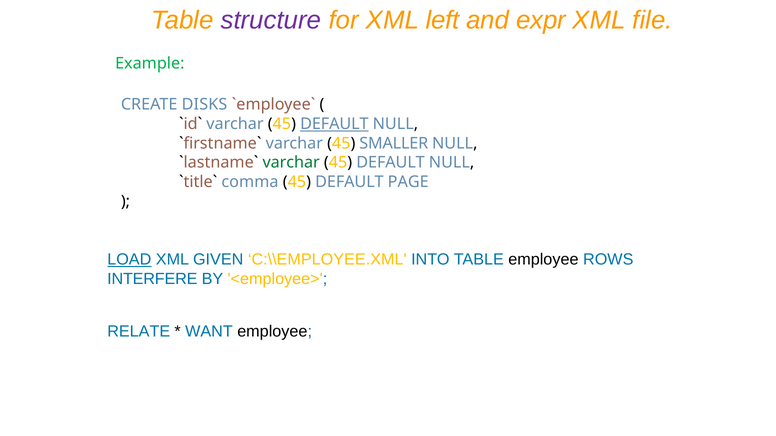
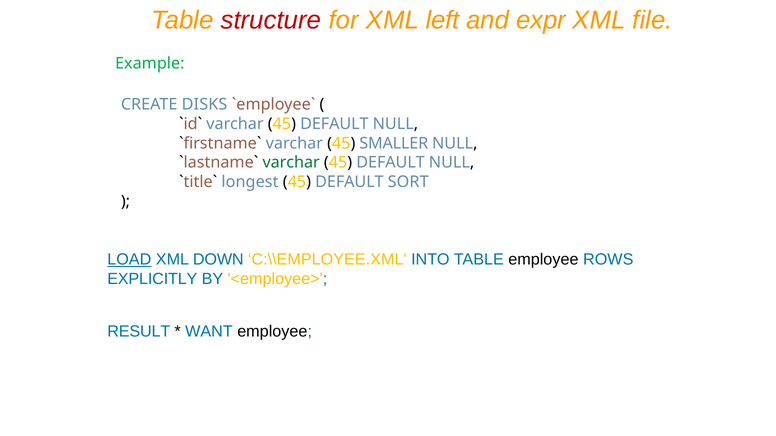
structure colour: purple -> red (271, 20)
DEFAULT underline: present -> none (334, 124)
comma: comma -> longest (250, 182)
PAGE: PAGE -> SORT (408, 182)
GIVEN: GIVEN -> DOWN (218, 260)
INTERFERE: INTERFERE -> EXPLICITLY (152, 279)
RELATE: RELATE -> RESULT (139, 332)
